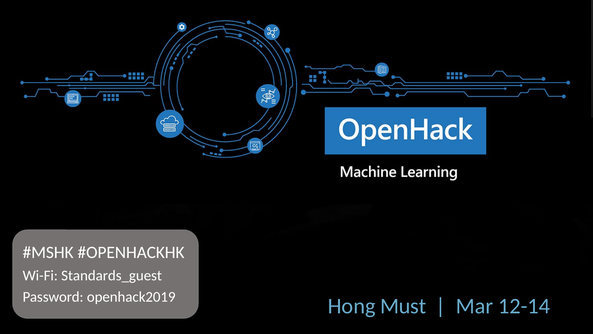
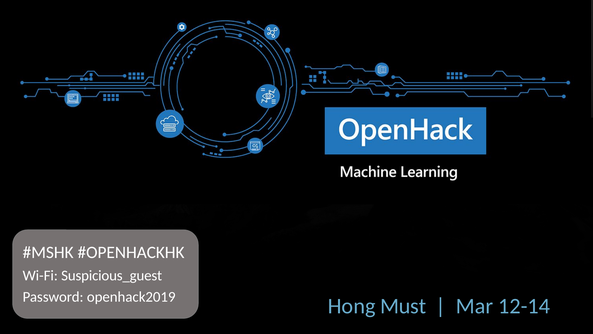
Standards_guest: Standards_guest -> Suspicious_guest (112, 275)
